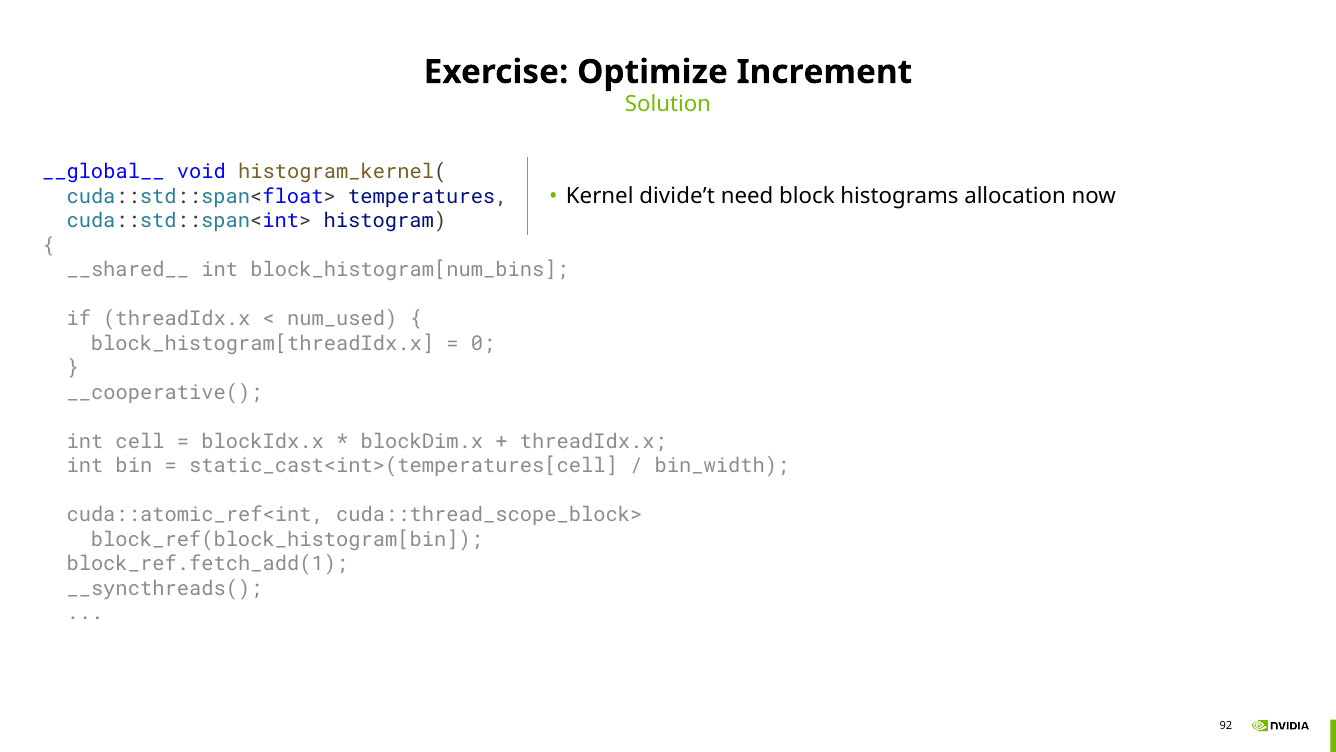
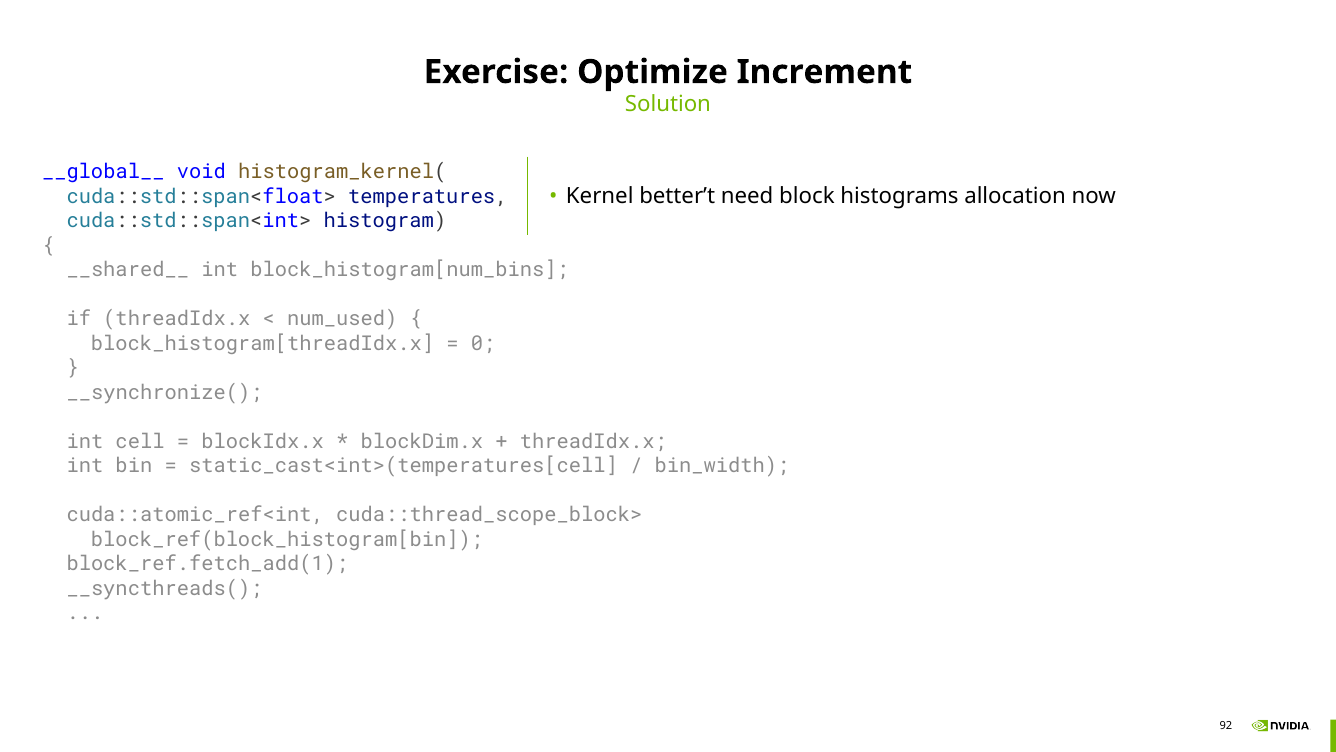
divide’t: divide’t -> better’t (677, 196)
__cooperative(: __cooperative( -> __synchronize( (165, 392)
